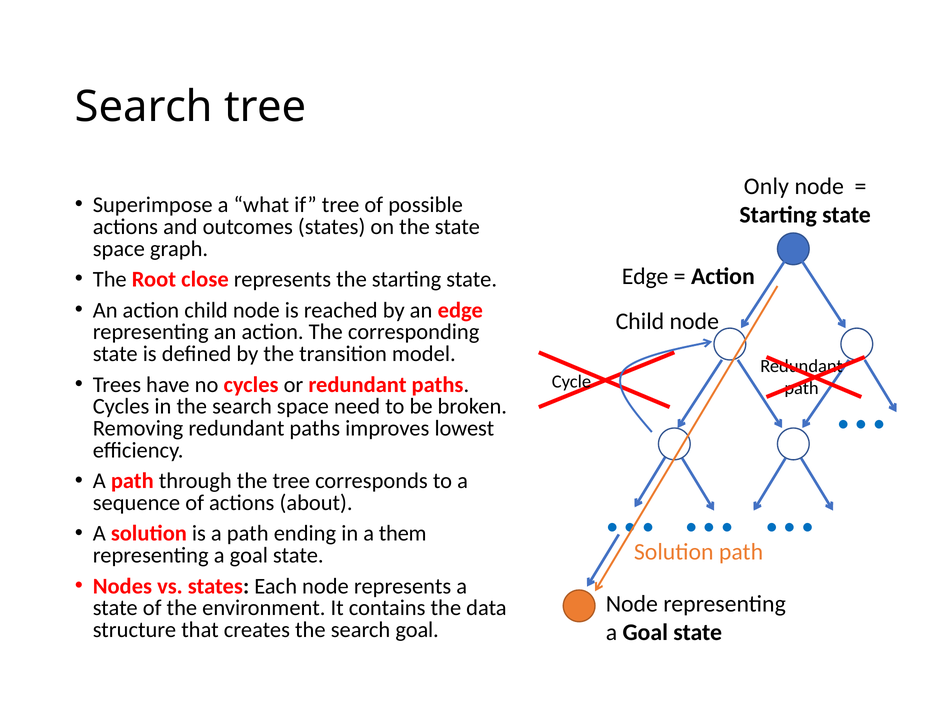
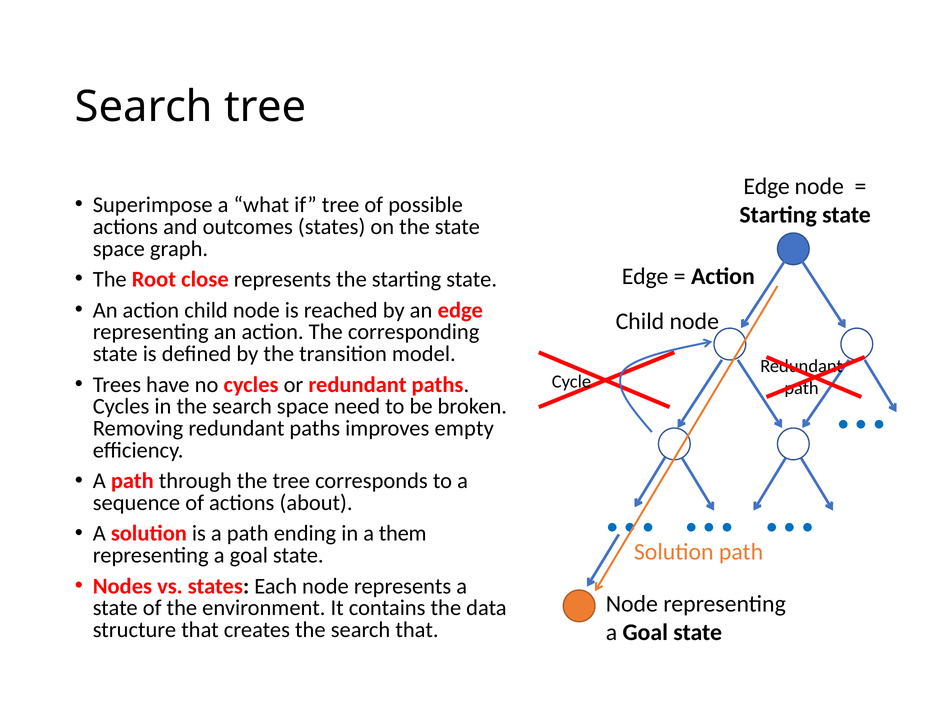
Only: Only -> Edge (767, 186)
lowest: lowest -> empty (464, 428)
search goal: goal -> that (417, 630)
